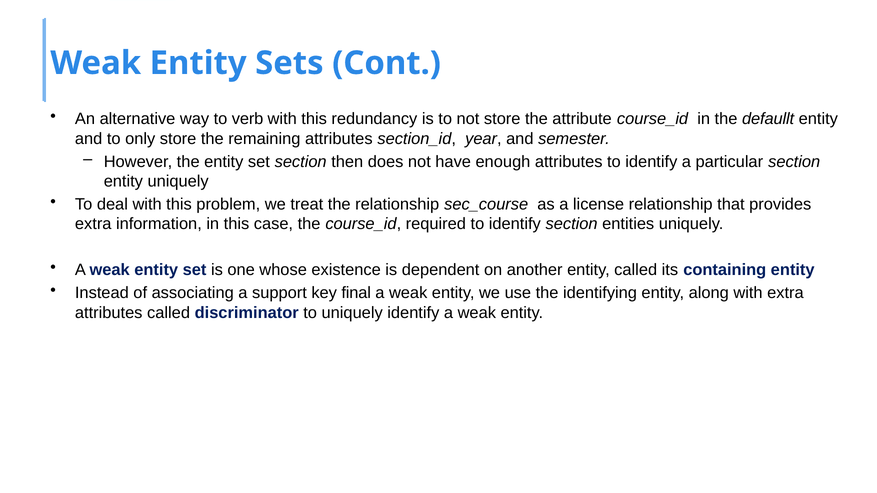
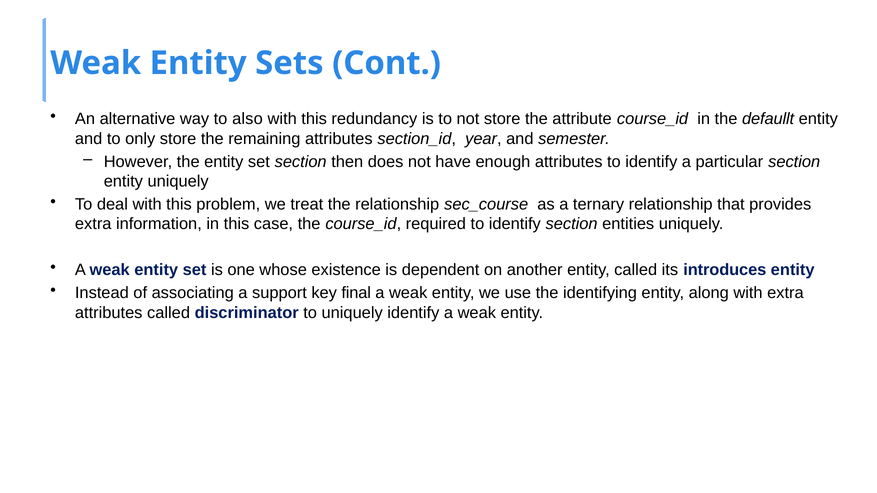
verb: verb -> also (247, 119)
license: license -> ternary (599, 204)
containing: containing -> introduces (725, 270)
